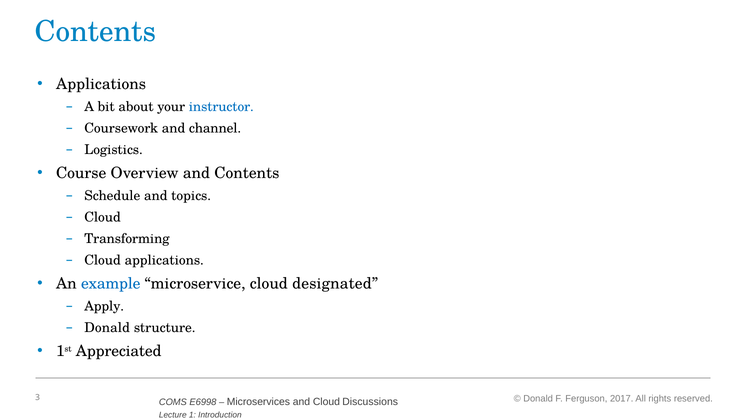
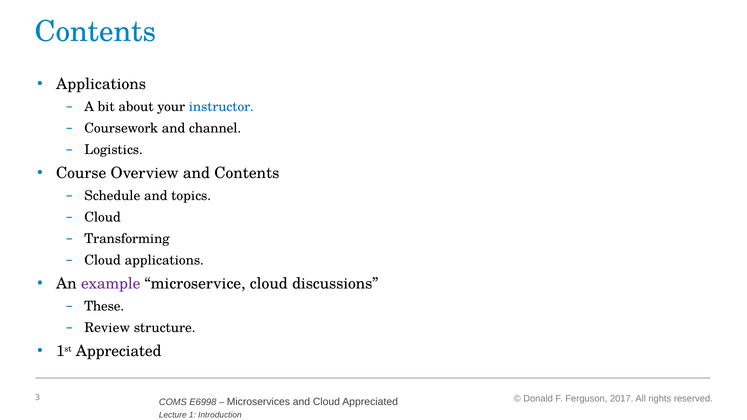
example colour: blue -> purple (111, 284)
designated: designated -> discussions (335, 284)
Apply: Apply -> These (104, 306)
Donald: Donald -> Review (107, 328)
Cloud Discussions: Discussions -> Appreciated (370, 402)
